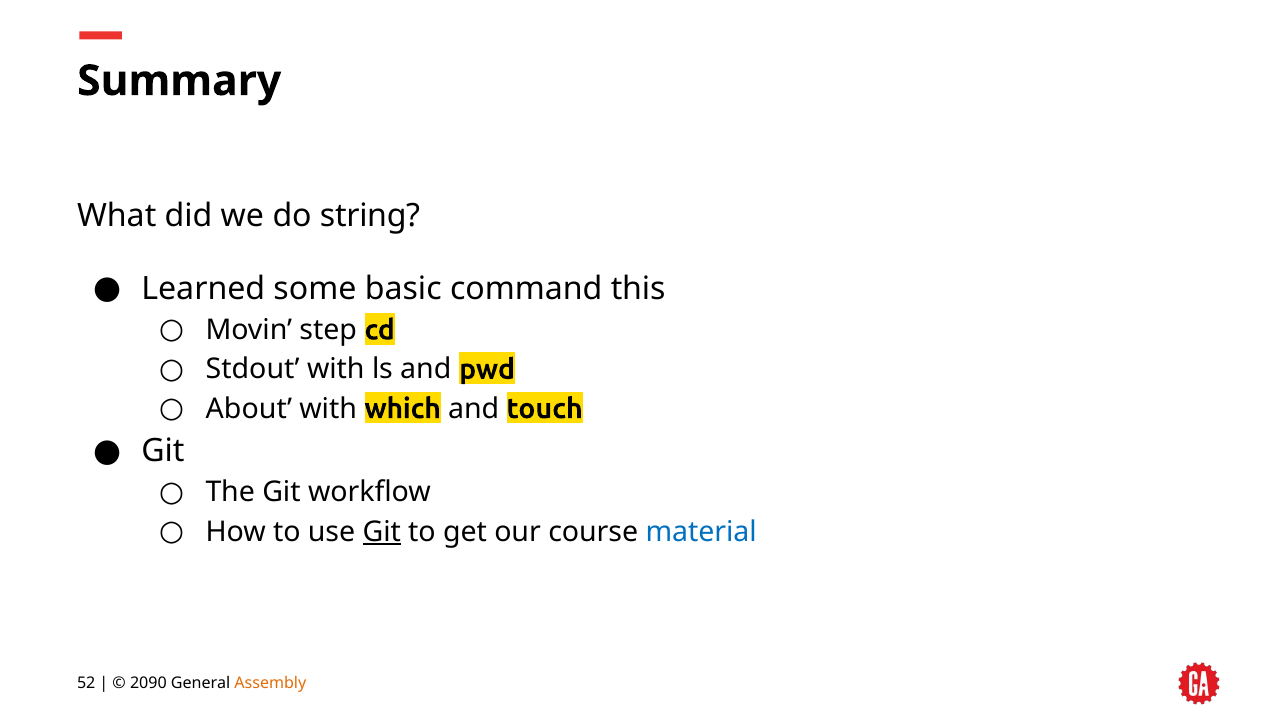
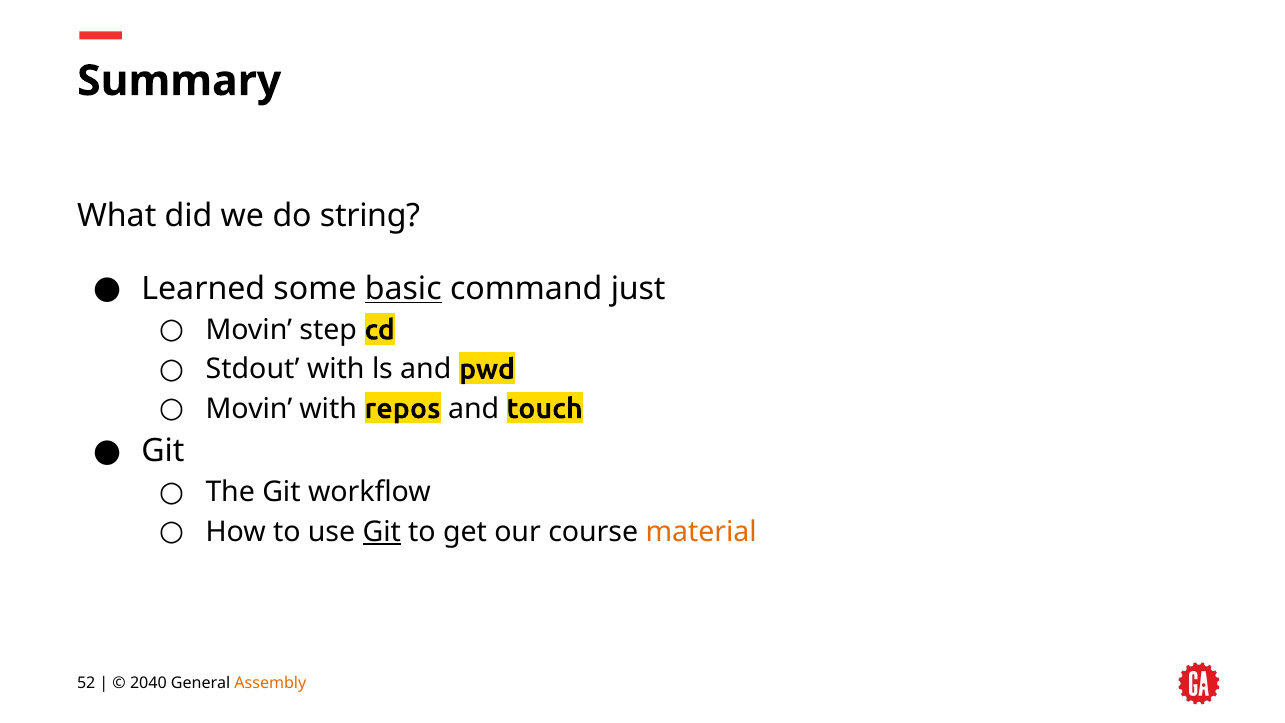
basic underline: none -> present (403, 289)
this: this -> just (638, 289)
About: About -> Movin (249, 409)
which: which -> repos (403, 409)
material colour: blue -> orange (701, 532)
2090: 2090 -> 2040 (148, 683)
